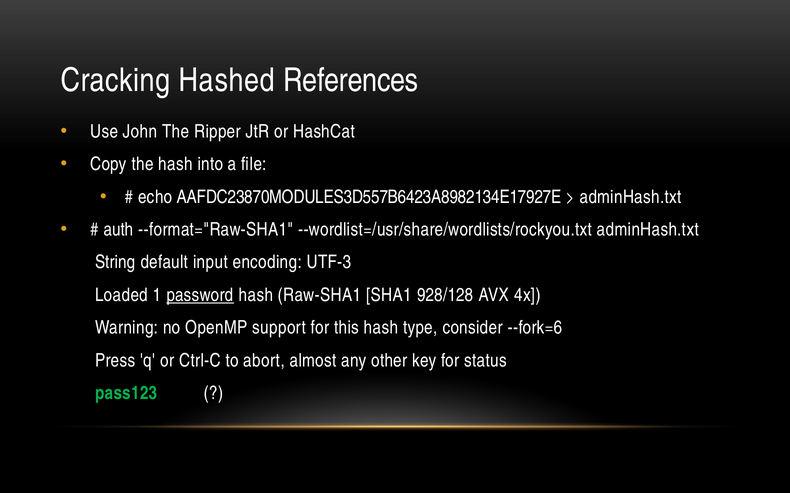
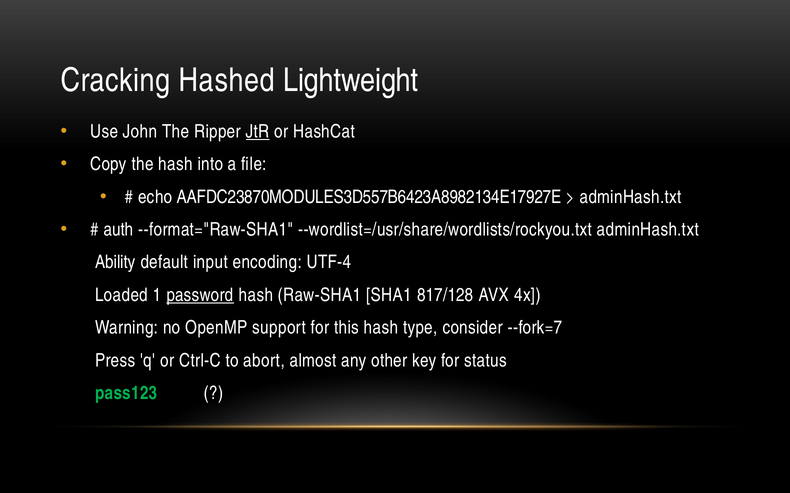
References: References -> Lightweight (351, 81)
JtR underline: none -> present (258, 132)
String: String -> Ability (115, 263)
UTF-3: UTF-3 -> UTF-4 (329, 263)
928/128: 928/128 -> 817/128 (445, 295)
--fork=6: --fork=6 -> --fork=7 (535, 328)
